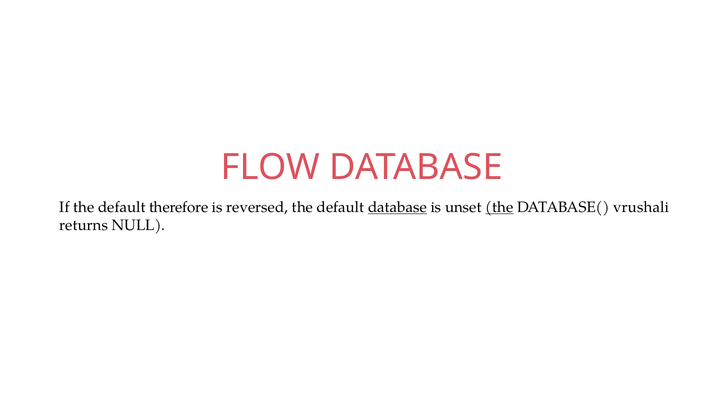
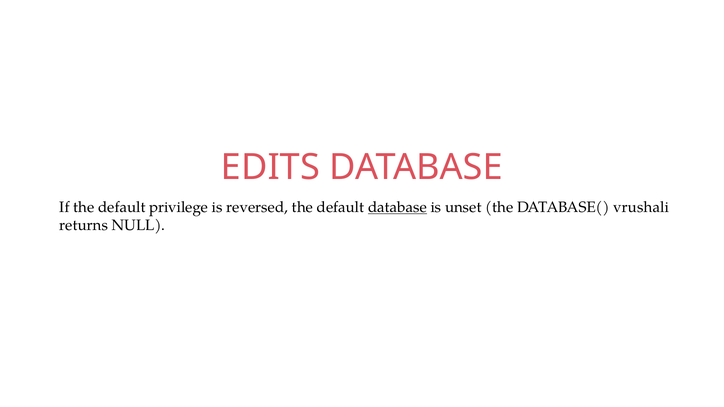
FLOW: FLOW -> EDITS (270, 167)
therefore: therefore -> privilege (179, 207)
the underline: present -> none (499, 207)
